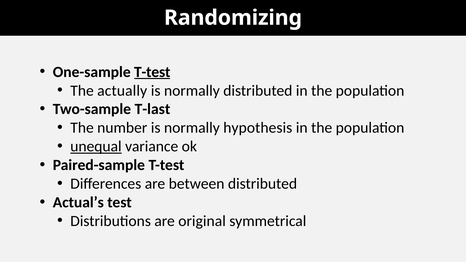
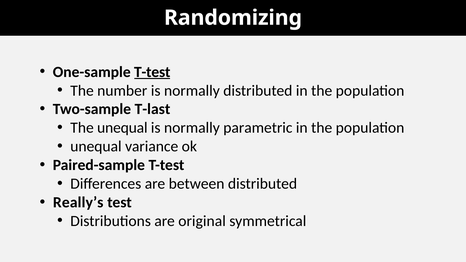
actually: actually -> number (122, 91)
The number: number -> unequal (122, 128)
hypothesis: hypothesis -> parametric (258, 128)
unequal underline: present -> none (96, 147)
Actual’s: Actual’s -> Really’s (78, 202)
